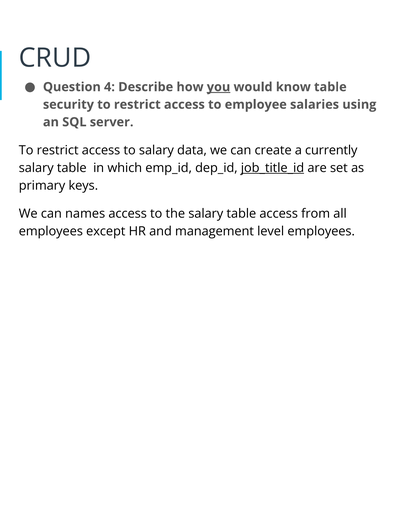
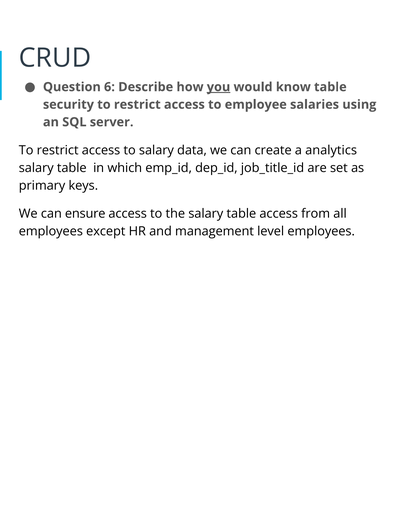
4: 4 -> 6 (109, 87)
currently: currently -> analytics (331, 150)
job_title_id underline: present -> none (272, 168)
names: names -> ensure (85, 214)
